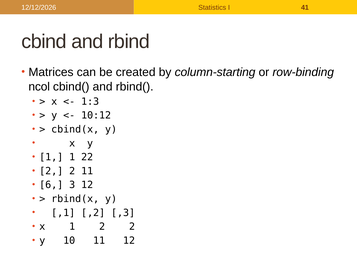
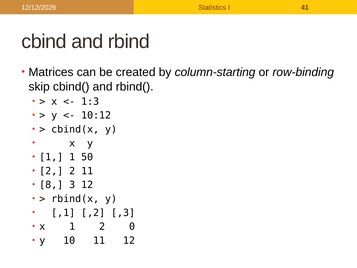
ncol: ncol -> skip (39, 87)
22: 22 -> 50 (87, 157)
6: 6 -> 8 (51, 185)
1 2 2: 2 -> 0 (132, 226)
